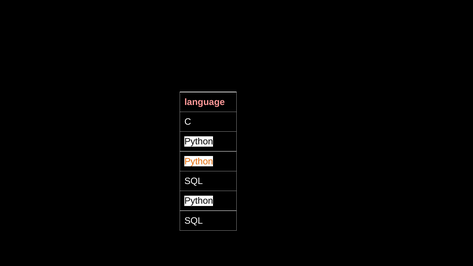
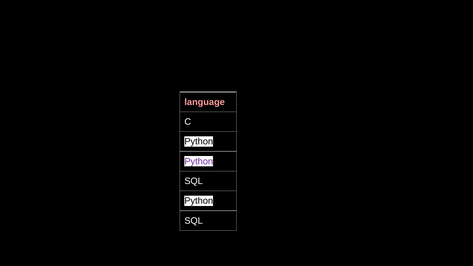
Python colour: orange -> purple (199, 161)
